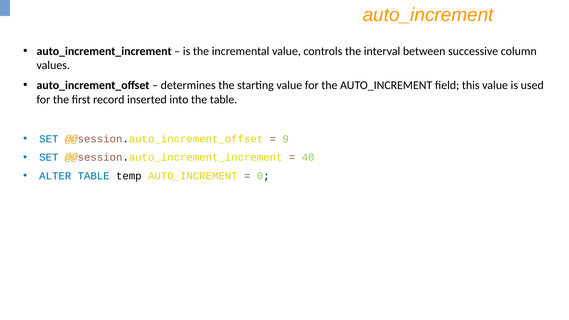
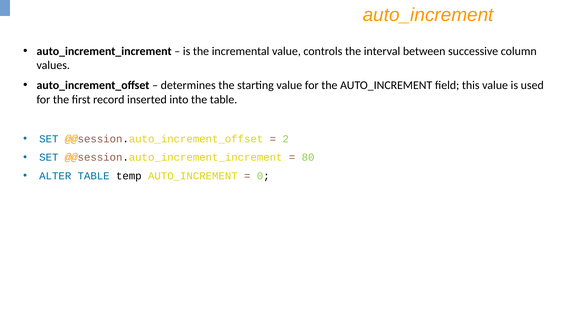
9: 9 -> 2 (286, 139)
40: 40 -> 80 (308, 158)
